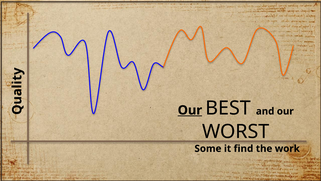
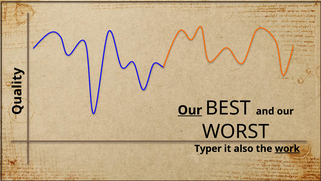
Some: Some -> Typer (208, 148)
find: find -> also (244, 148)
work underline: none -> present (287, 148)
